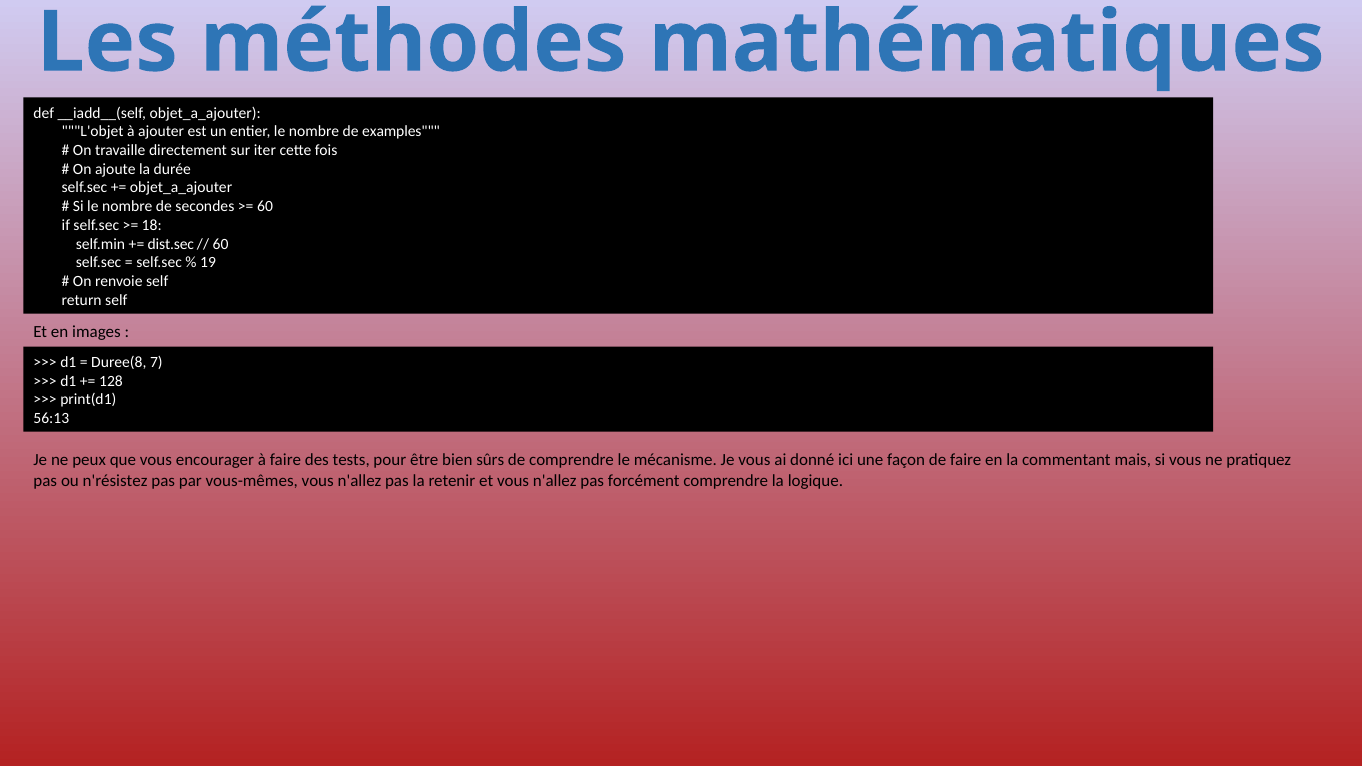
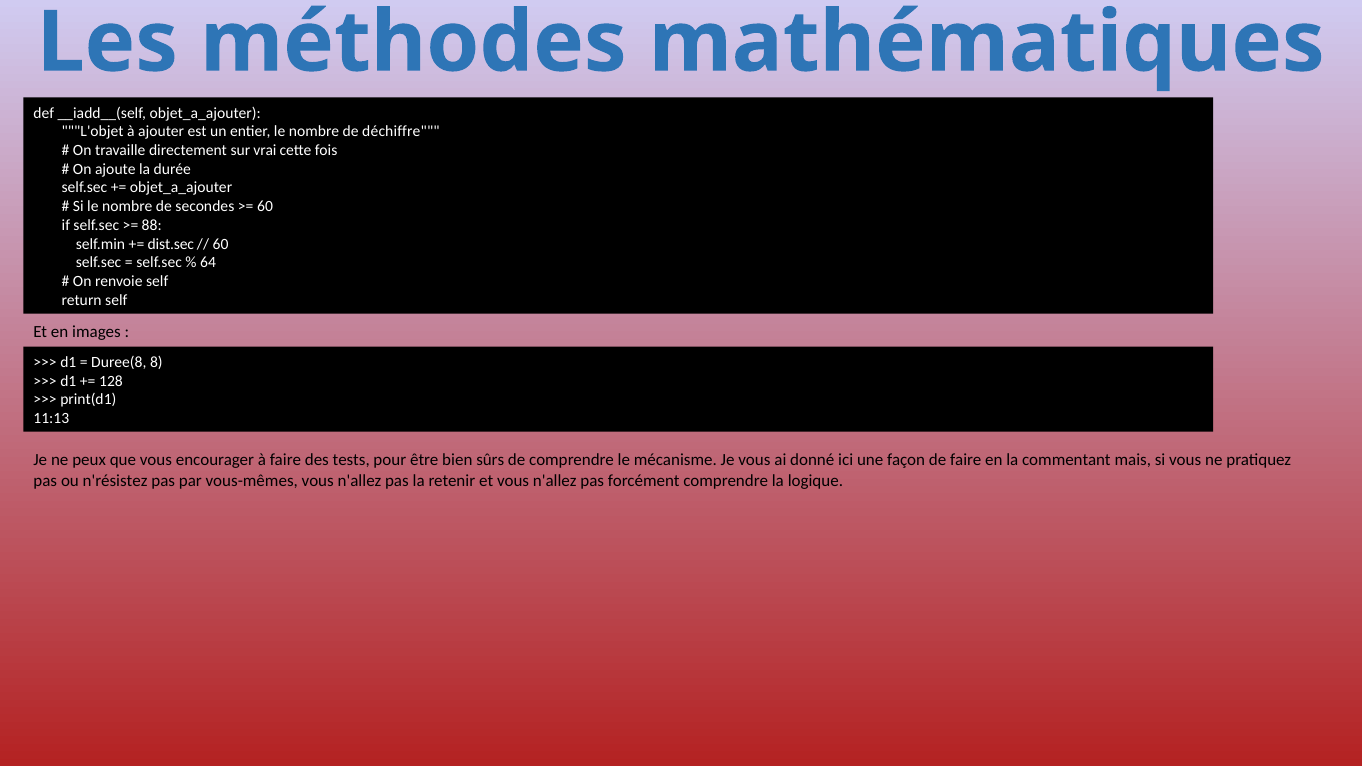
examples: examples -> déchiffre (401, 132)
iter: iter -> vrai (265, 150)
18: 18 -> 88 (152, 225)
19: 19 -> 64 (208, 263)
7: 7 -> 8 (156, 362)
56:13: 56:13 -> 11:13 (51, 418)
